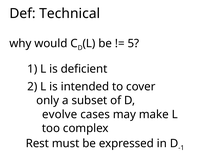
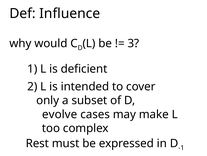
Technical: Technical -> Influence (70, 13)
5: 5 -> 3 (133, 43)
